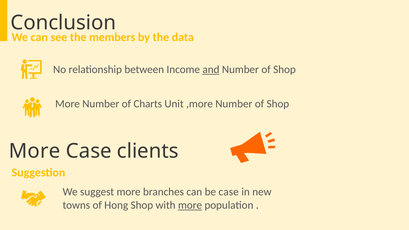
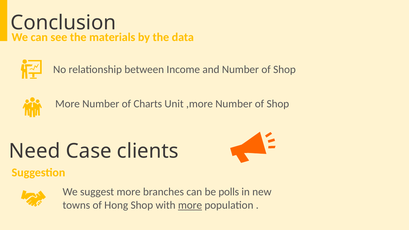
members: members -> materials (112, 37)
and underline: present -> none (211, 70)
More: More -> Need (35, 151)
be case: case -> polls (229, 192)
